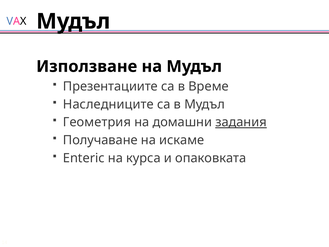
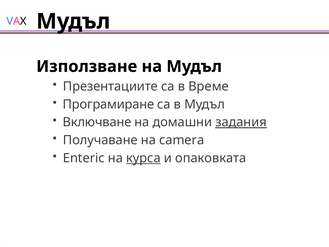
Наследниците: Наследниците -> Програмиране (108, 104)
Геометрия: Геометрия -> Включване (97, 122)
искаме: искаме -> camera (182, 140)
курса underline: none -> present (143, 158)
